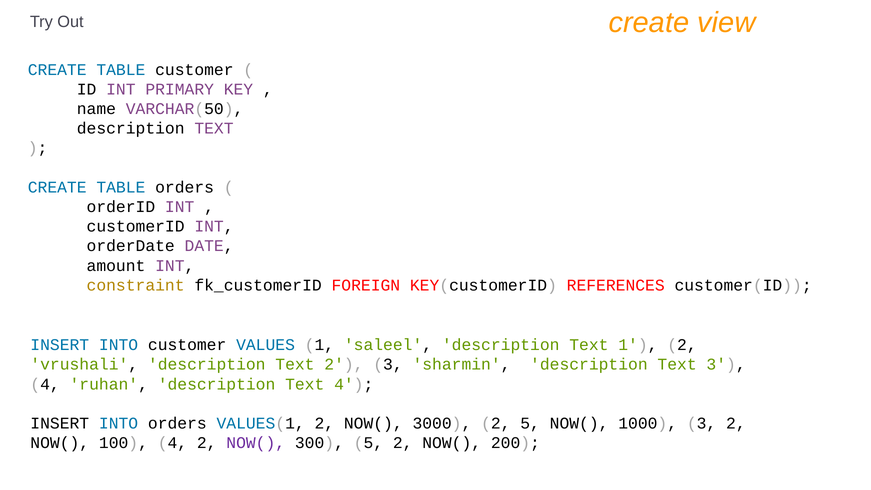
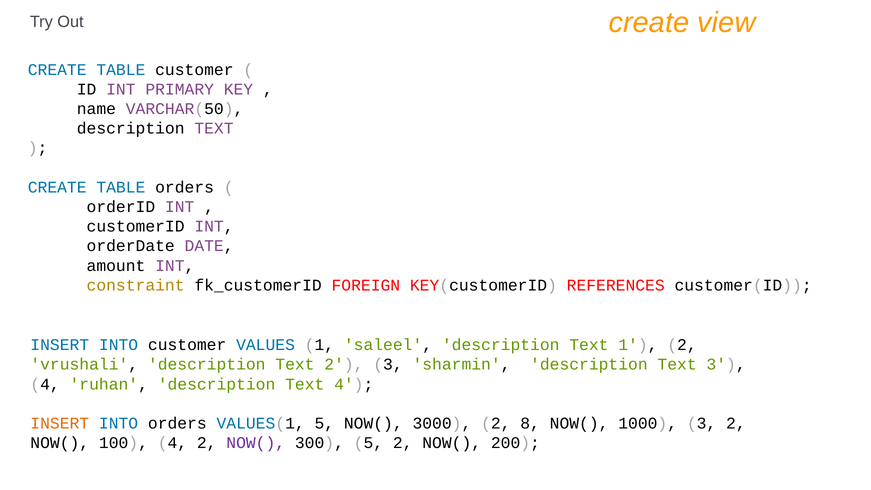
INSERT colour: black -> orange (60, 423)
VALUES(1 2: 2 -> 5 (324, 423)
2 5: 5 -> 8 (530, 423)
